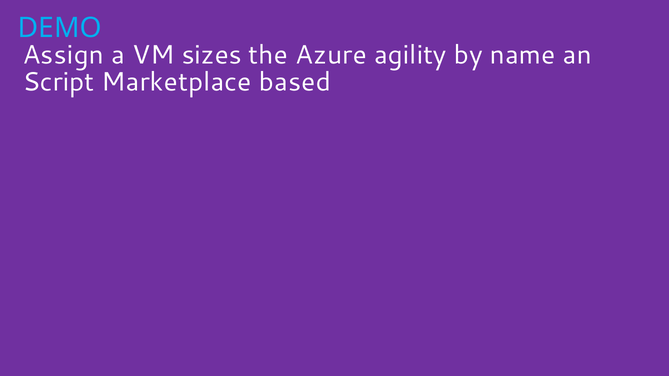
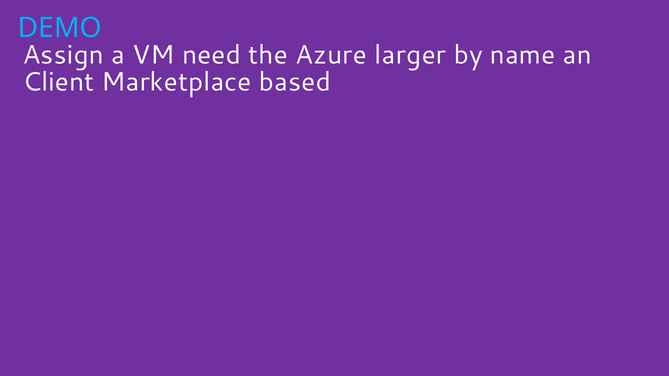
sizes: sizes -> need (212, 55)
agility: agility -> larger (410, 55)
Script: Script -> Client (58, 82)
